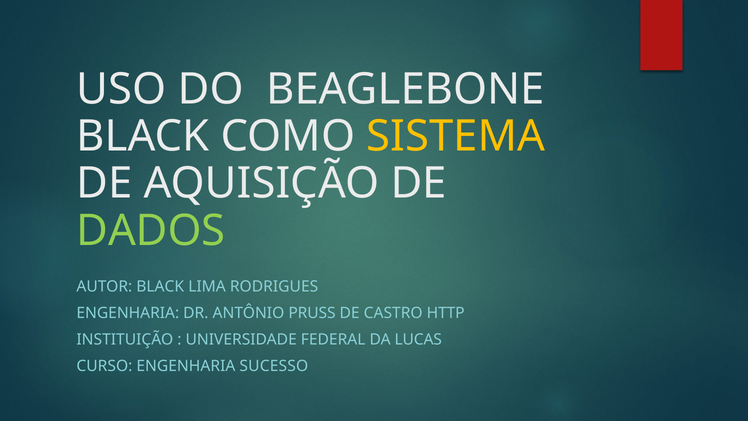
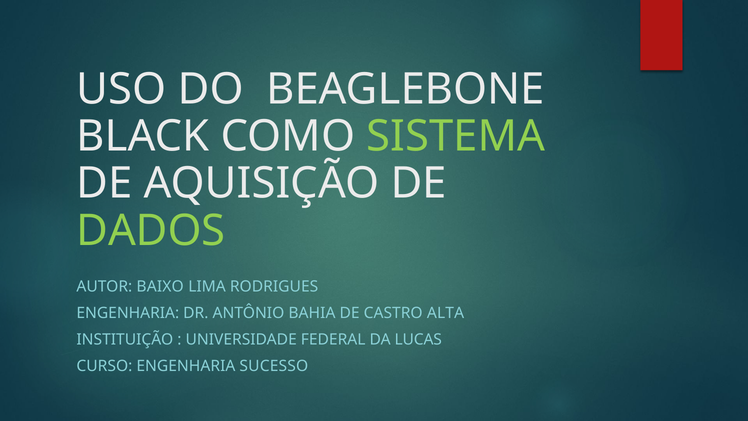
SISTEMA colour: yellow -> light green (456, 136)
AUTOR BLACK: BLACK -> BAIXO (160, 287)
PRUSS: PRUSS -> BAHIA (312, 313)
HTTP: HTTP -> ALTA (446, 313)
